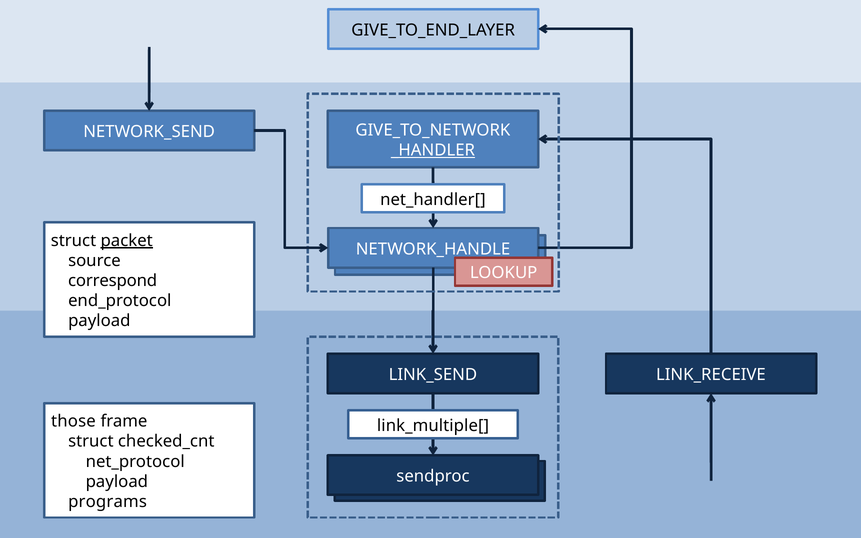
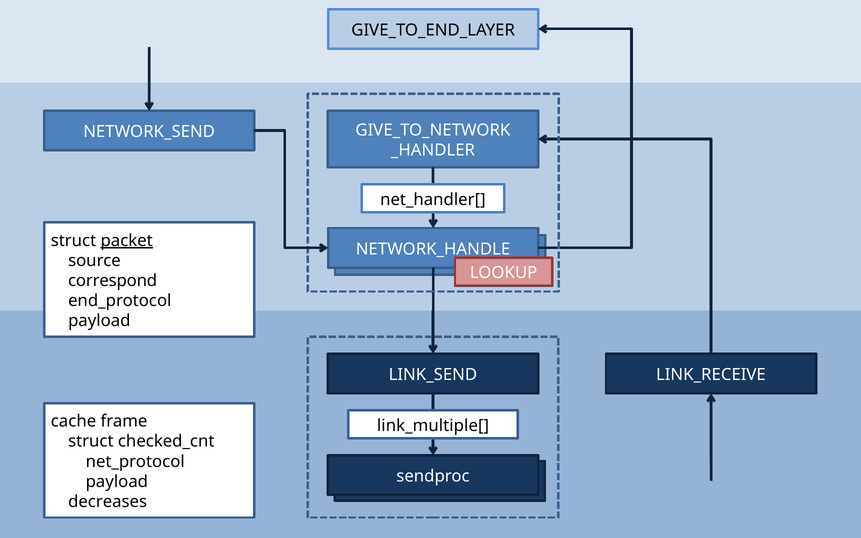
_HANDLER underline: present -> none (433, 150)
those: those -> cache (73, 421)
programs: programs -> decreases (108, 502)
